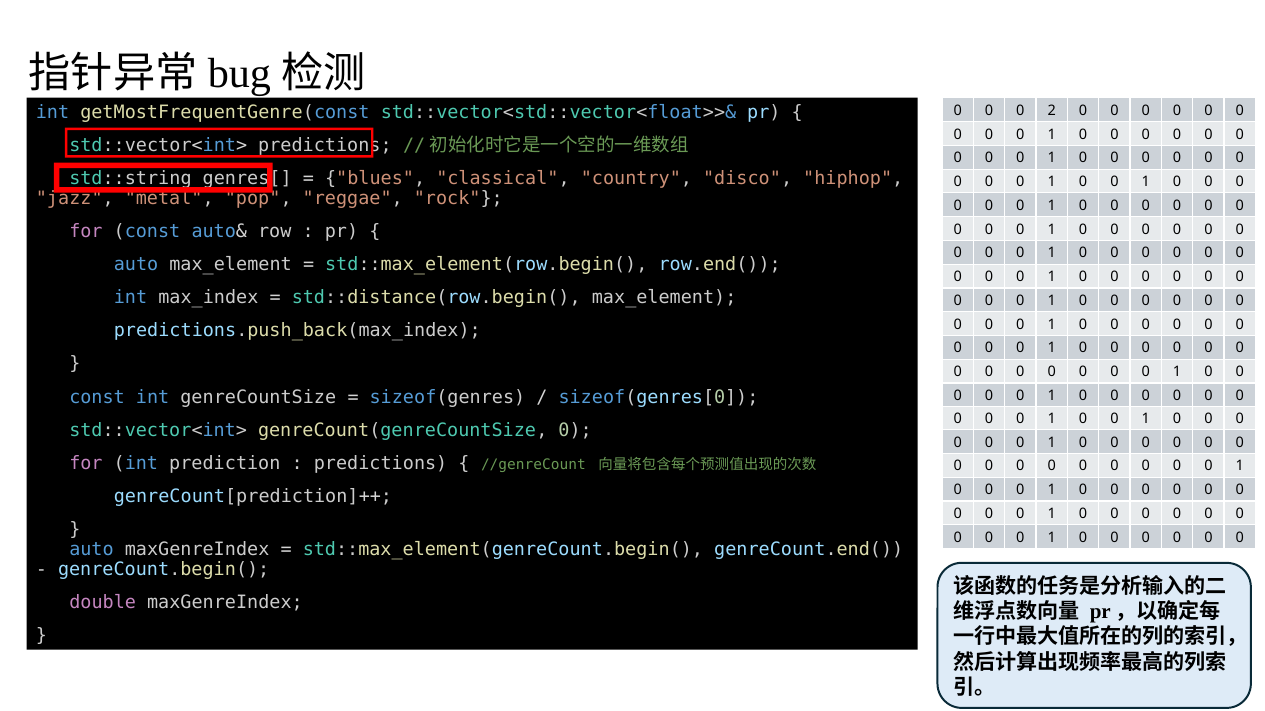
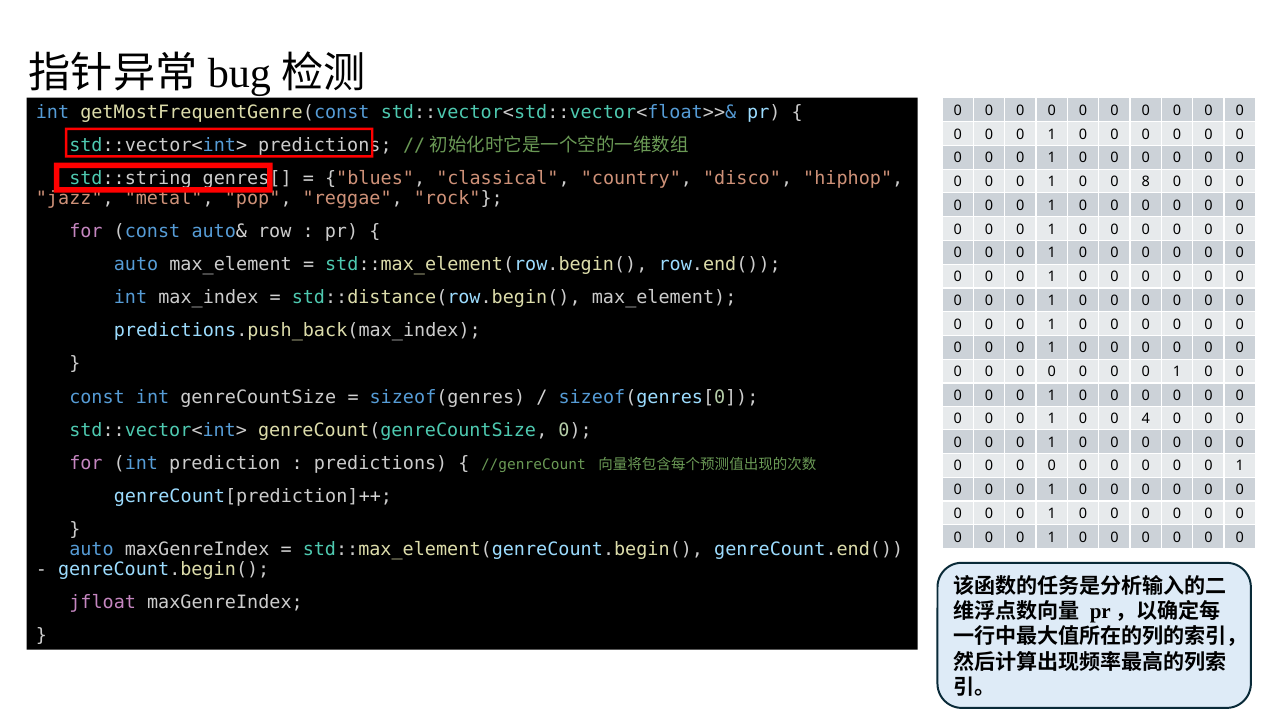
2: 2 -> 0 (1052, 111)
1: 1 -> 8 (1146, 182)
1: 1 -> 4 (1146, 419)
double: double -> jfloat (103, 603)
